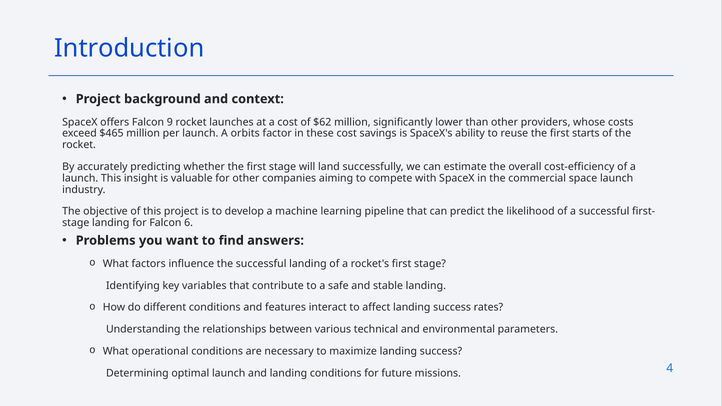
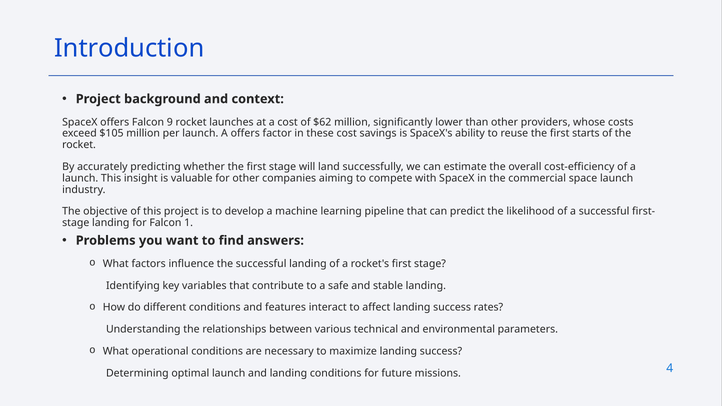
$465: $465 -> $105 (111, 134)
A orbits: orbits -> offers (245, 134)
6: 6 -> 1 (189, 223)
